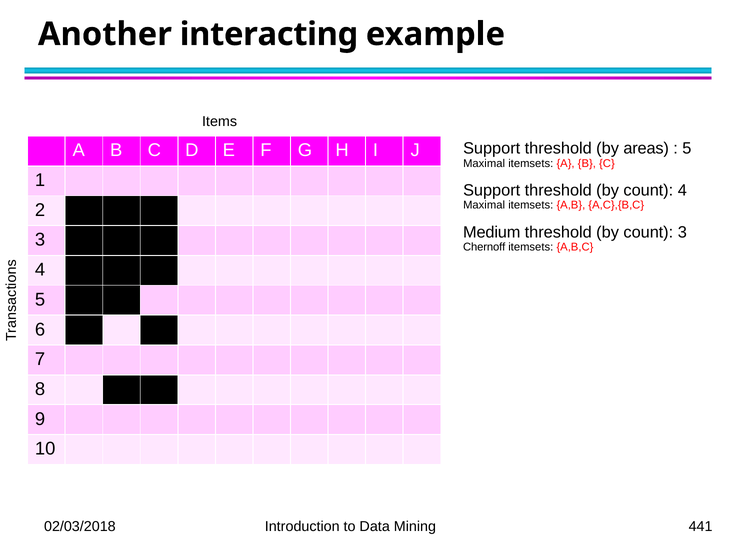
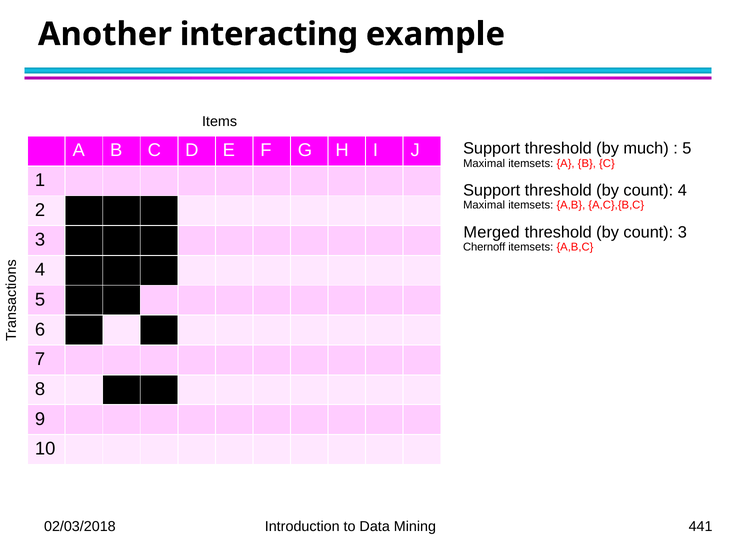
areas: areas -> much (646, 148)
Medium: Medium -> Merged (492, 232)
